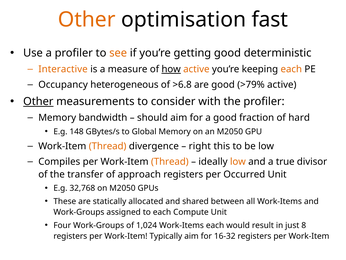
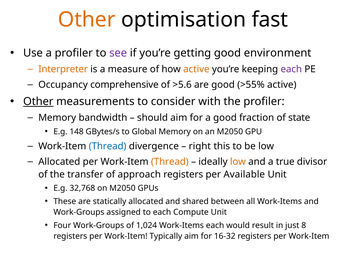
see colour: orange -> purple (118, 53)
deterministic: deterministic -> environment (278, 53)
Interactive: Interactive -> Interpreter (63, 69)
how underline: present -> none (171, 69)
each colour: orange -> purple (291, 69)
heterogeneous: heterogeneous -> comprehensive (124, 84)
>6.8: >6.8 -> >5.6 (182, 84)
>79%: >79% -> >55% (251, 84)
hard: hard -> state (299, 118)
Thread colour: orange -> blue (108, 146)
Compiles: Compiles -> Allocated (59, 161)
Occurred: Occurred -> Available (244, 174)
